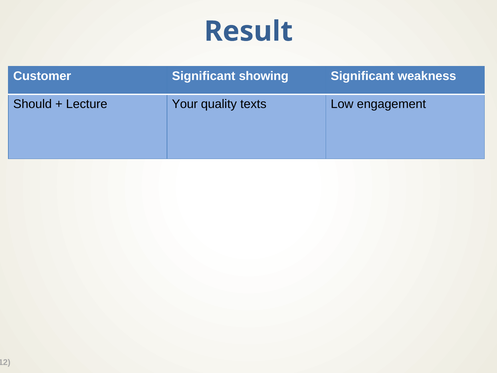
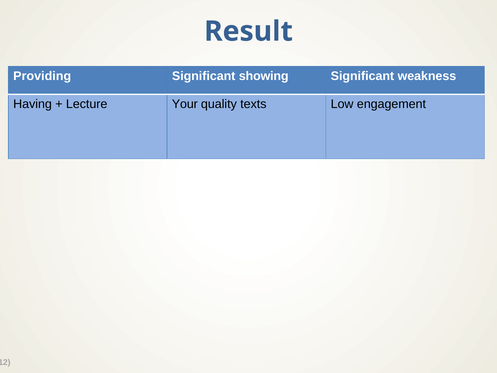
Customer: Customer -> Providing (42, 76)
Should: Should -> Having (33, 104)
